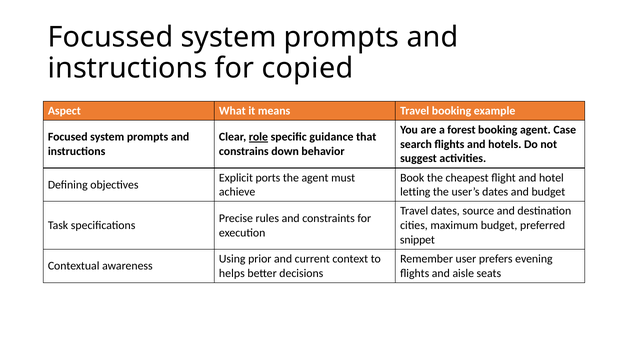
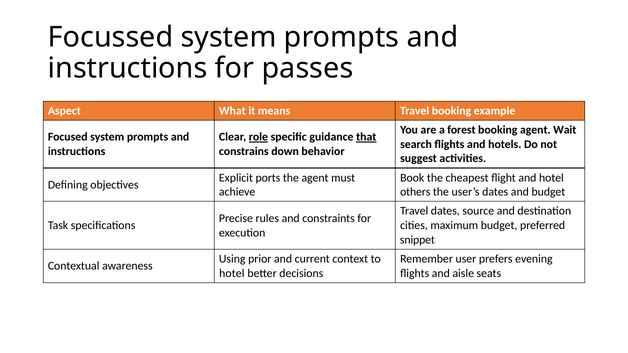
copied: copied -> passes (308, 68)
Case: Case -> Wait (565, 130)
that underline: none -> present (366, 137)
letting: letting -> others (415, 192)
helps: helps -> hotel (232, 273)
